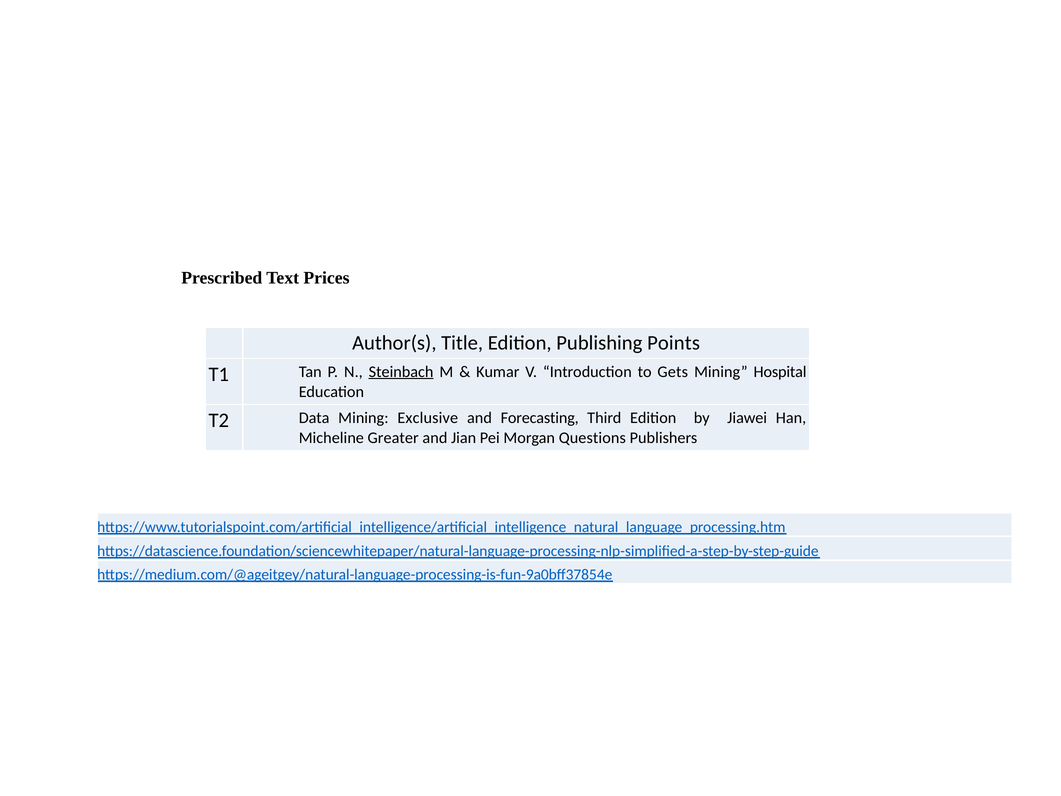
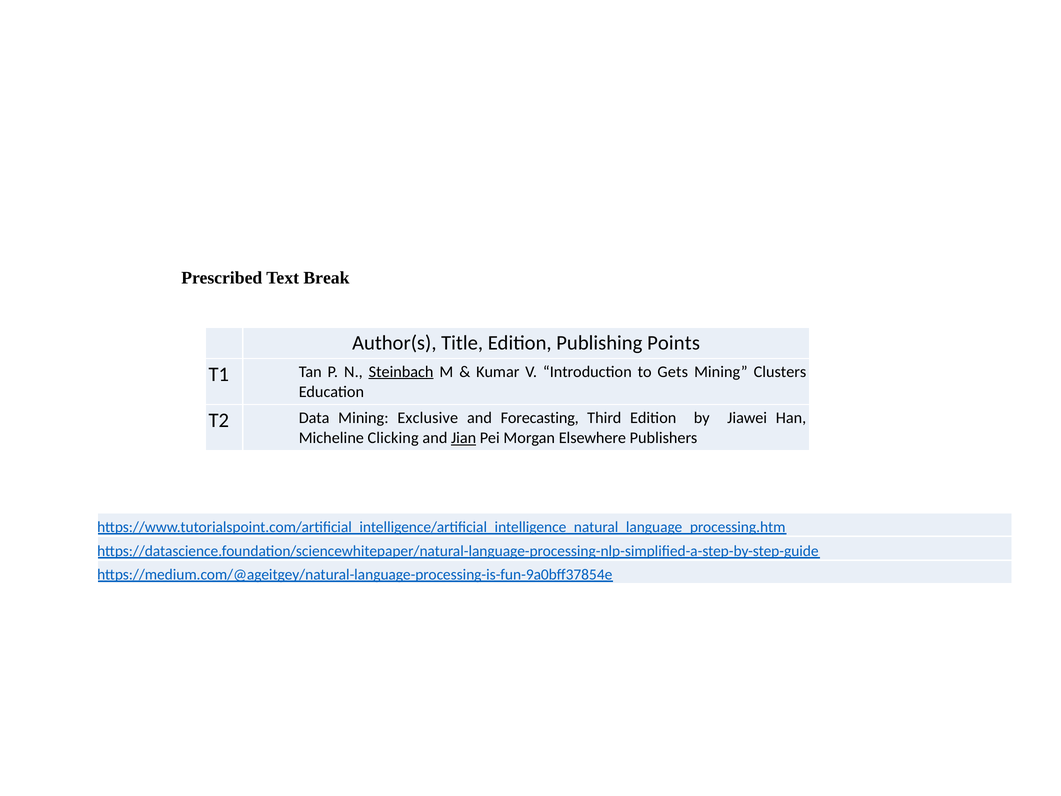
Prices: Prices -> Break (326, 278)
Hospital: Hospital -> Clusters (780, 372)
Greater: Greater -> Clicking (393, 438)
Jian underline: none -> present (464, 438)
Questions: Questions -> Elsewhere (592, 438)
